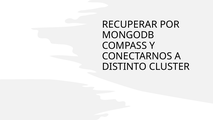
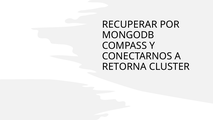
DISTINTO: DISTINTO -> RETORNA (124, 67)
